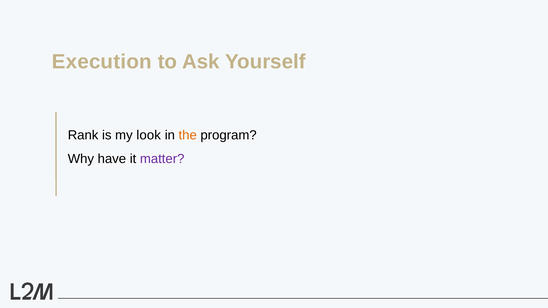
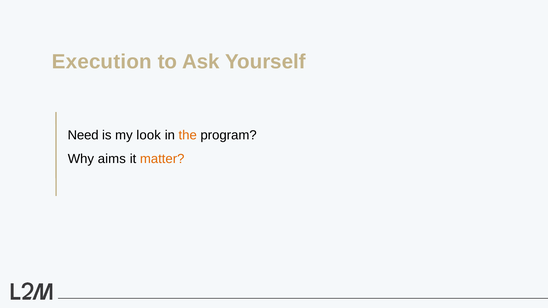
Rank: Rank -> Need (83, 135)
have: have -> aims (112, 159)
matter colour: purple -> orange (162, 159)
